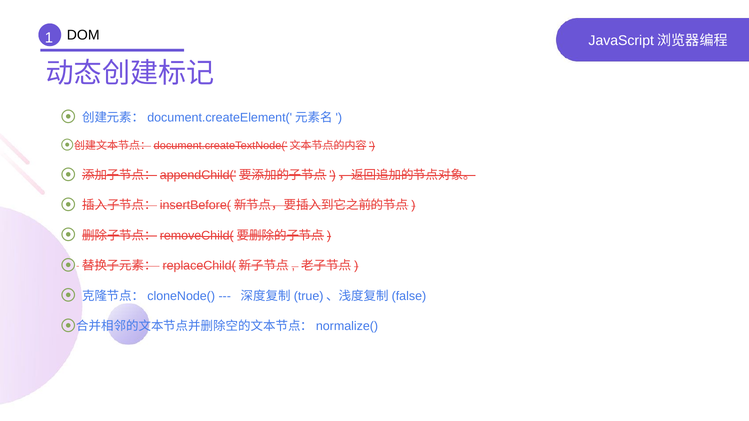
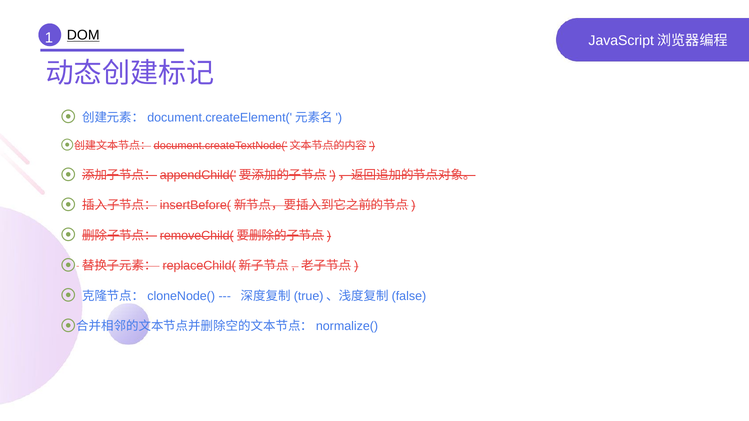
DOM underline: none -> present (83, 35)
